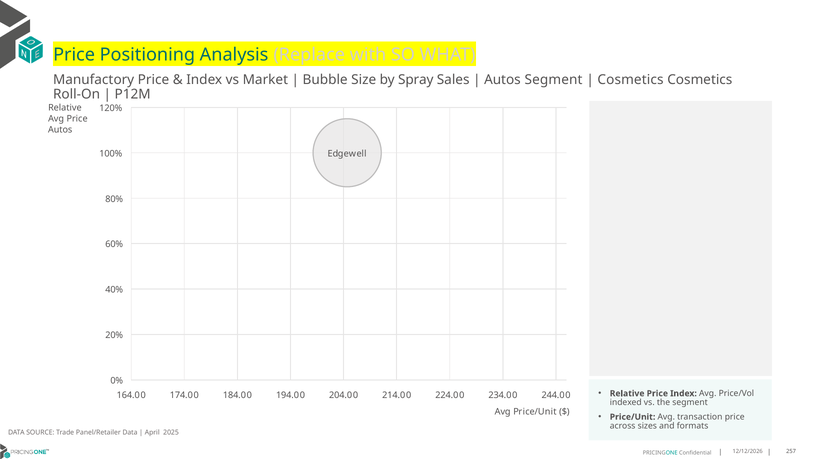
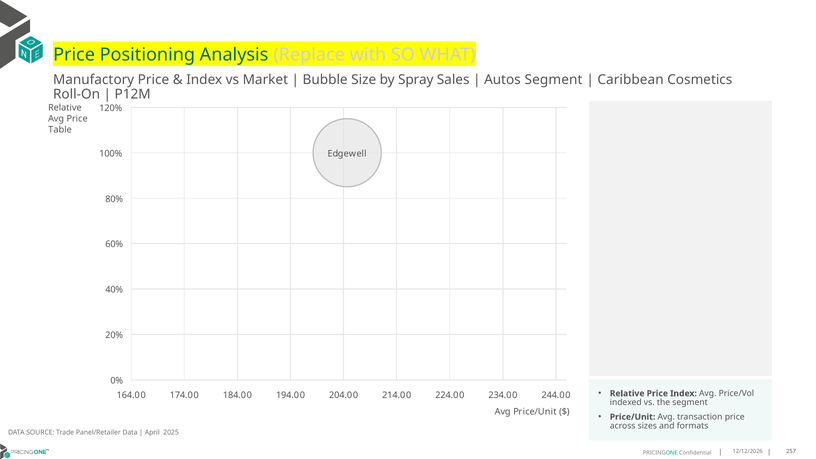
Cosmetics: Cosmetics -> Caribbean (631, 80)
Autos: Autos -> Table (60, 130)
